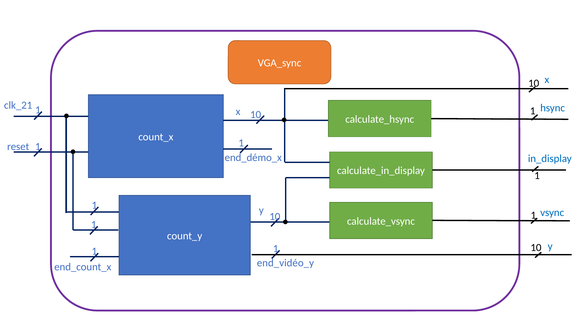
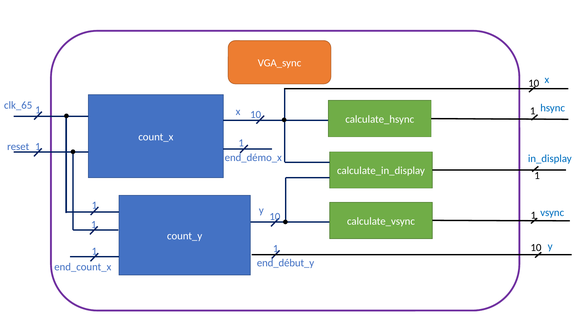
clk_21: clk_21 -> clk_65 (18, 105)
end_vidéo_y: end_vidéo_y -> end_début_y (286, 262)
